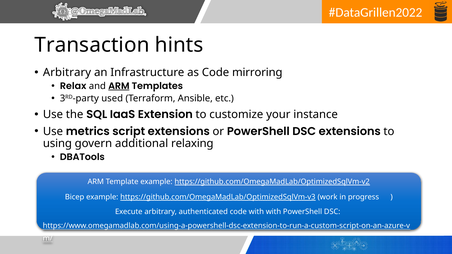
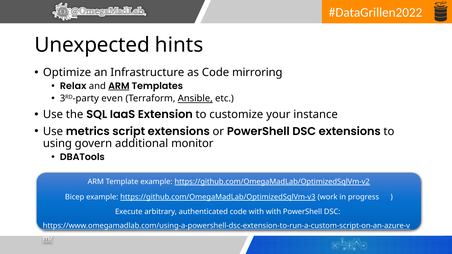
Transaction: Transaction -> Unexpected (92, 45)
Arbitrary: Arbitrary -> Optimize (67, 73)
used: used -> even (112, 99)
Ansible underline: none -> present (195, 99)
relaxing: relaxing -> monitor (192, 144)
